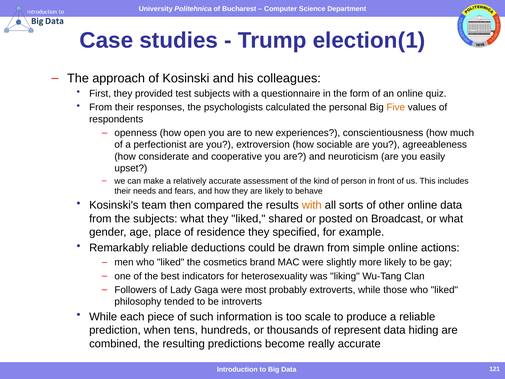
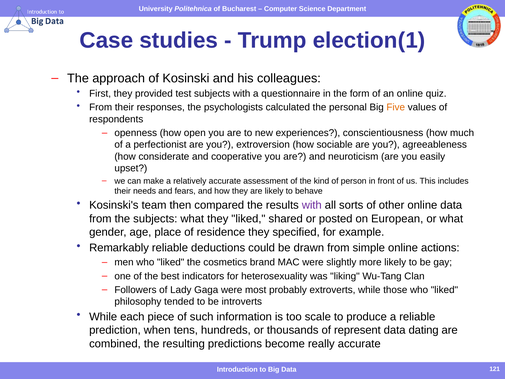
with colour: orange -> purple (312, 205)
Broadcast: Broadcast -> European (397, 219)
hiding: hiding -> dating (424, 330)
